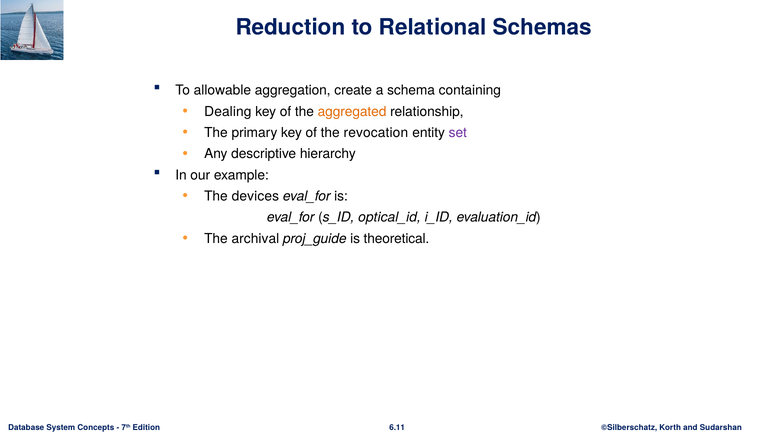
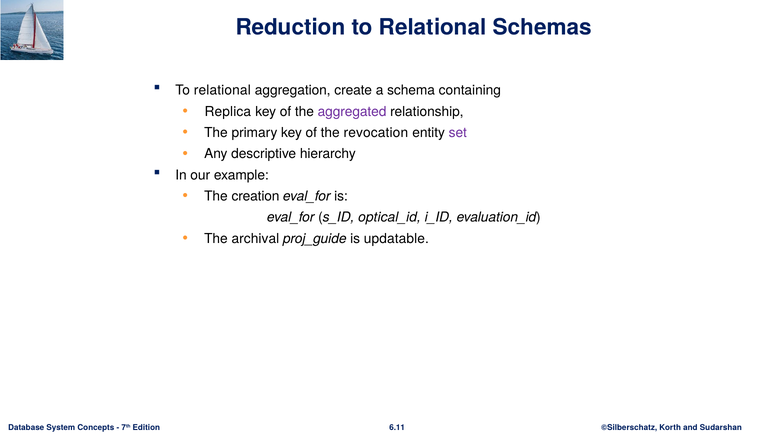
allowable: allowable -> relational (222, 90)
Dealing: Dealing -> Replica (228, 112)
aggregated colour: orange -> purple (352, 112)
devices: devices -> creation (255, 196)
theoretical: theoretical -> updatable (396, 239)
